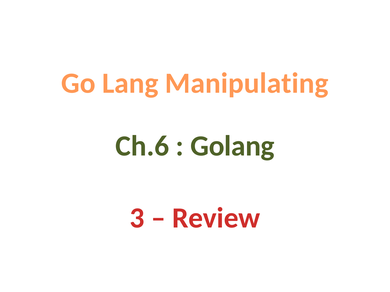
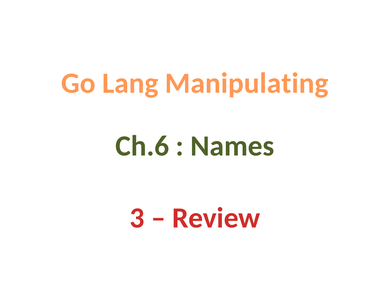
Golang: Golang -> Names (232, 146)
